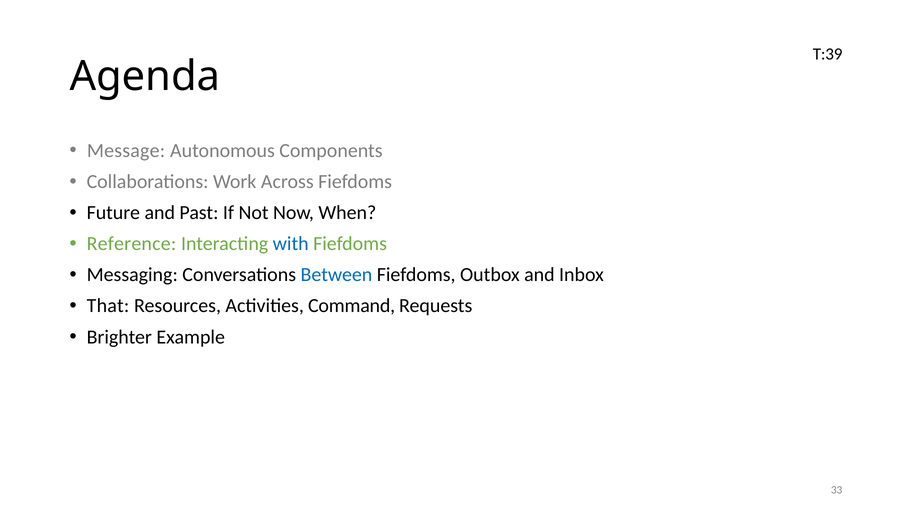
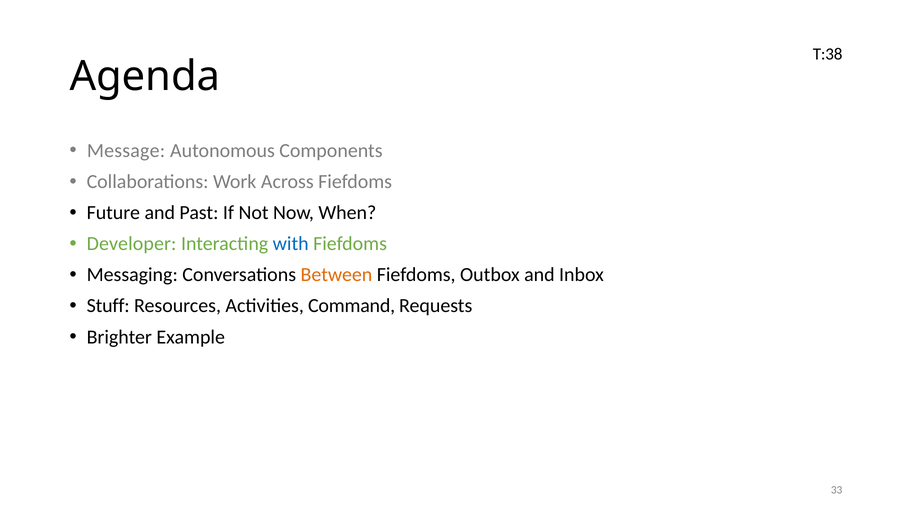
T:39: T:39 -> T:38 (828, 54)
Reference: Reference -> Developer (132, 244)
Between colour: blue -> orange (336, 275)
That: That -> Stuff (108, 306)
